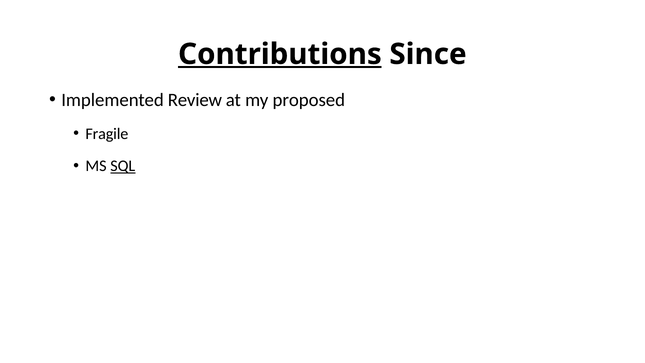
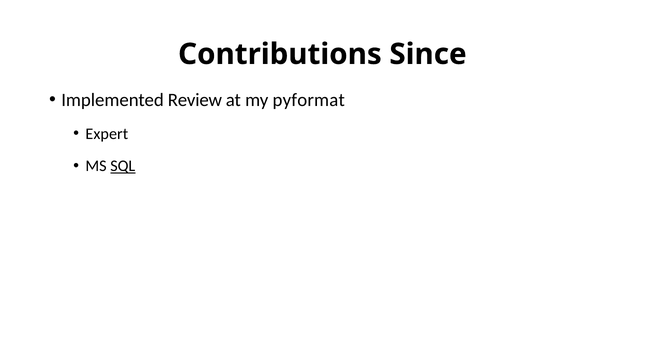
Contributions underline: present -> none (280, 54)
proposed: proposed -> pyformat (309, 100)
Fragile: Fragile -> Expert (107, 134)
